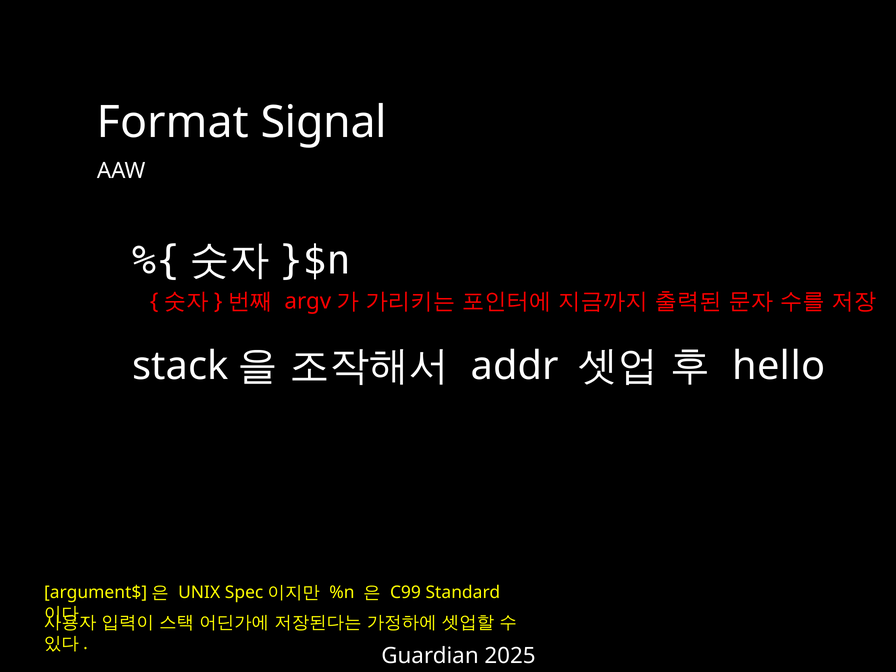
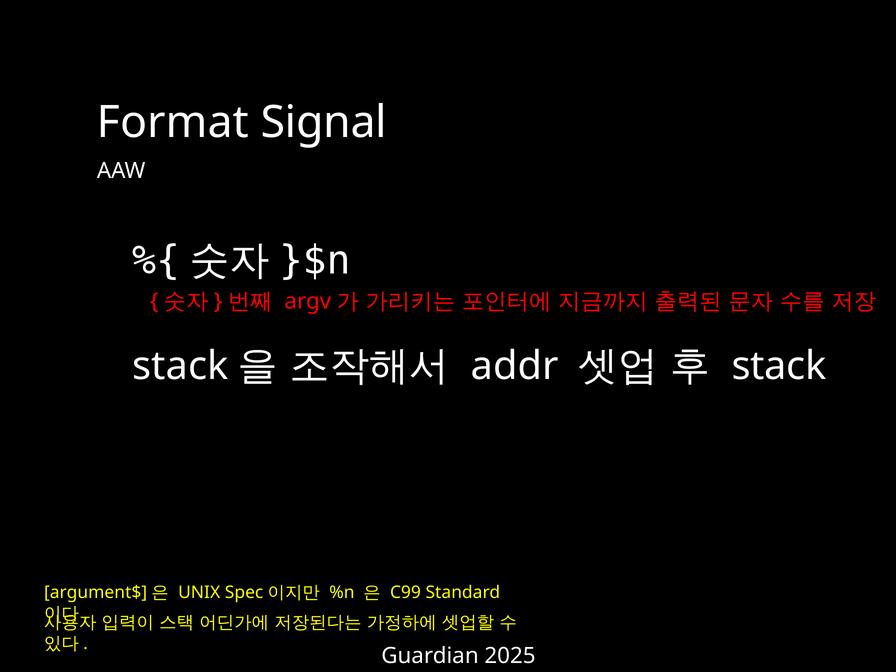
hello: hello -> stack (779, 366)
